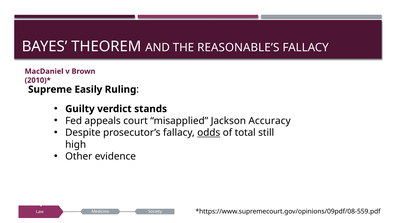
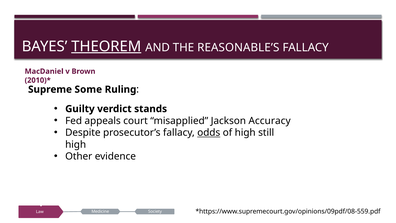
THEOREM underline: none -> present (106, 46)
Easily: Easily -> Some (88, 89)
of total: total -> high (245, 133)
